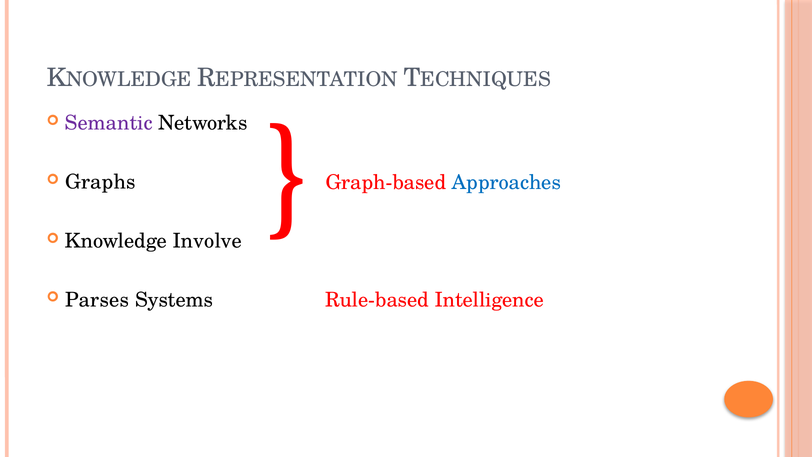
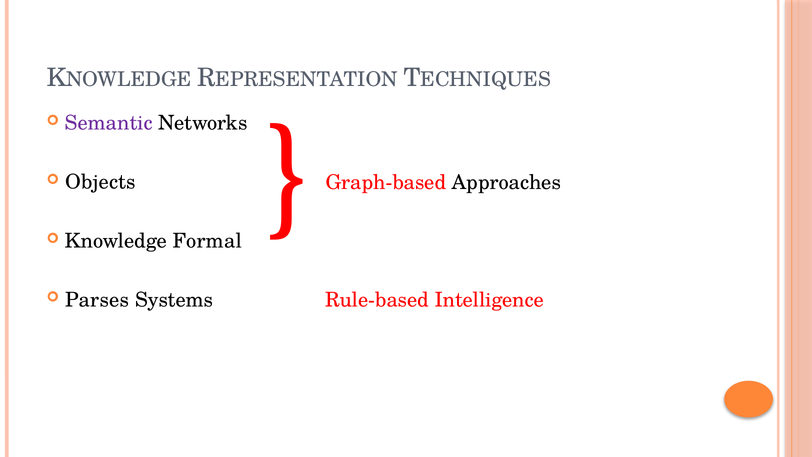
Approaches colour: blue -> black (506, 182)
Graphs: Graphs -> Objects (101, 182)
Involve: Involve -> Formal (207, 241)
